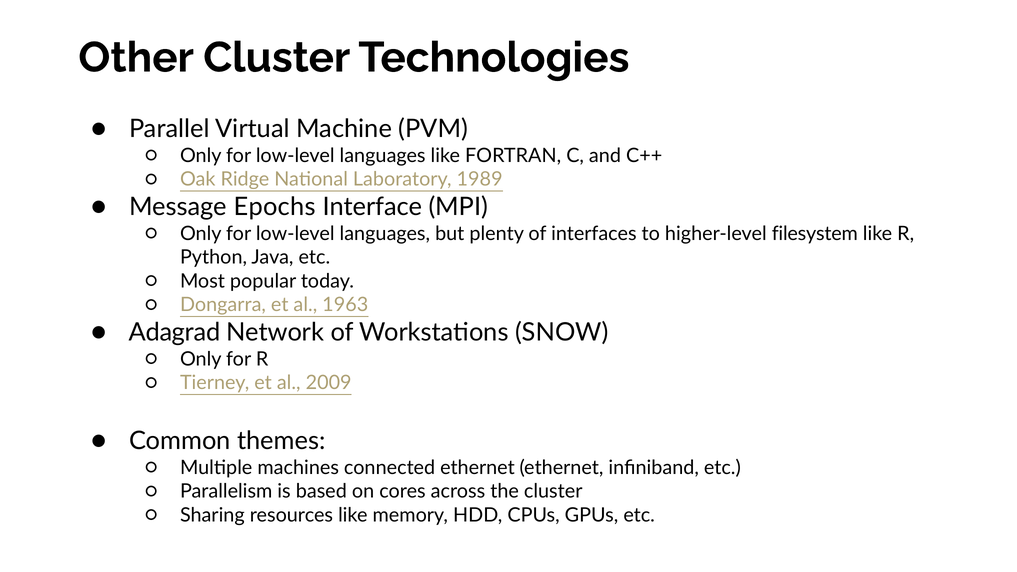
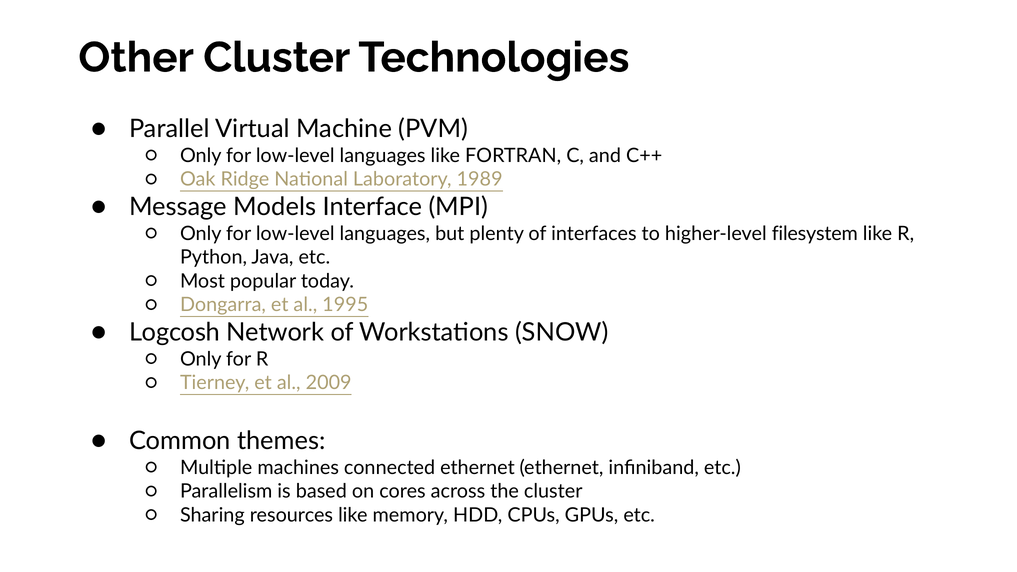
Epochs: Epochs -> Models (275, 207)
1963: 1963 -> 1995 (345, 305)
Adagrad: Adagrad -> Logcosh (175, 332)
